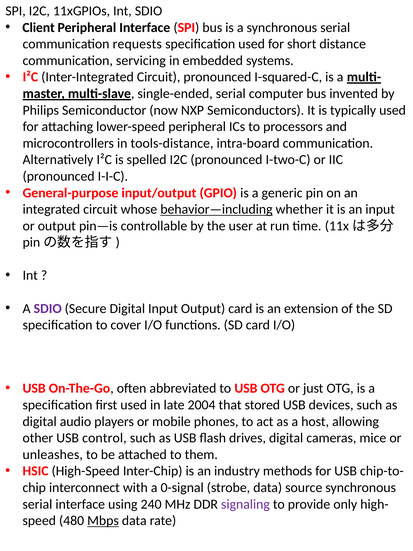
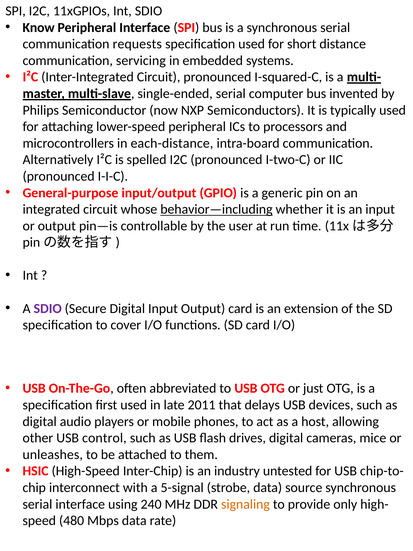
Client: Client -> Know (39, 27)
tools-distance: tools-distance -> each-distance (172, 143)
2004: 2004 -> 2011 (202, 405)
stored: stored -> delays (262, 405)
methods: methods -> untested (288, 471)
0-signal: 0-signal -> 5-signal (182, 487)
signaling colour: purple -> orange (245, 504)
Mbps underline: present -> none (103, 520)
